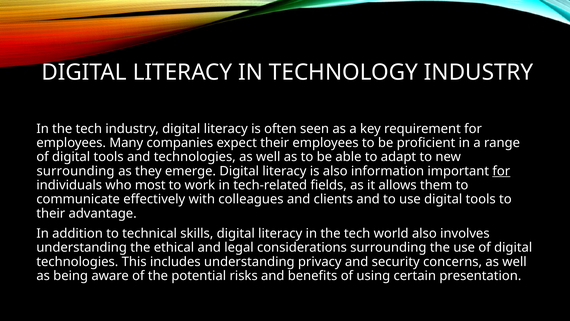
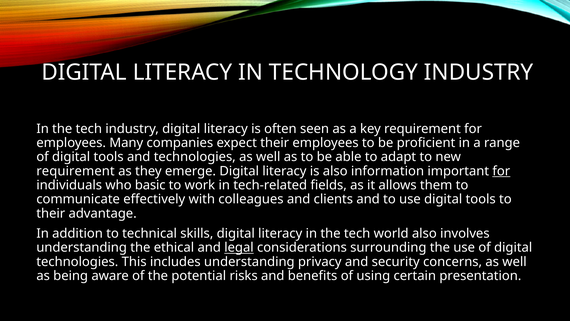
surrounding: surrounding -> requirement (76, 171)
most: most -> basic (150, 185)
legal underline: none -> present (239, 247)
